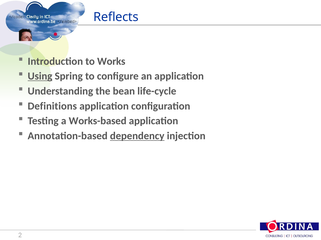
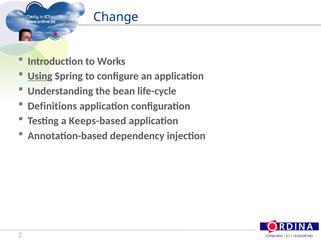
Reflects: Reflects -> Change (116, 17)
Works-based: Works-based -> Keeps-based (98, 121)
dependency underline: present -> none (137, 136)
